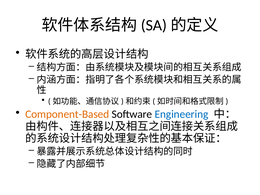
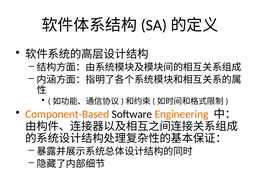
Engineering colour: blue -> orange (181, 114)
